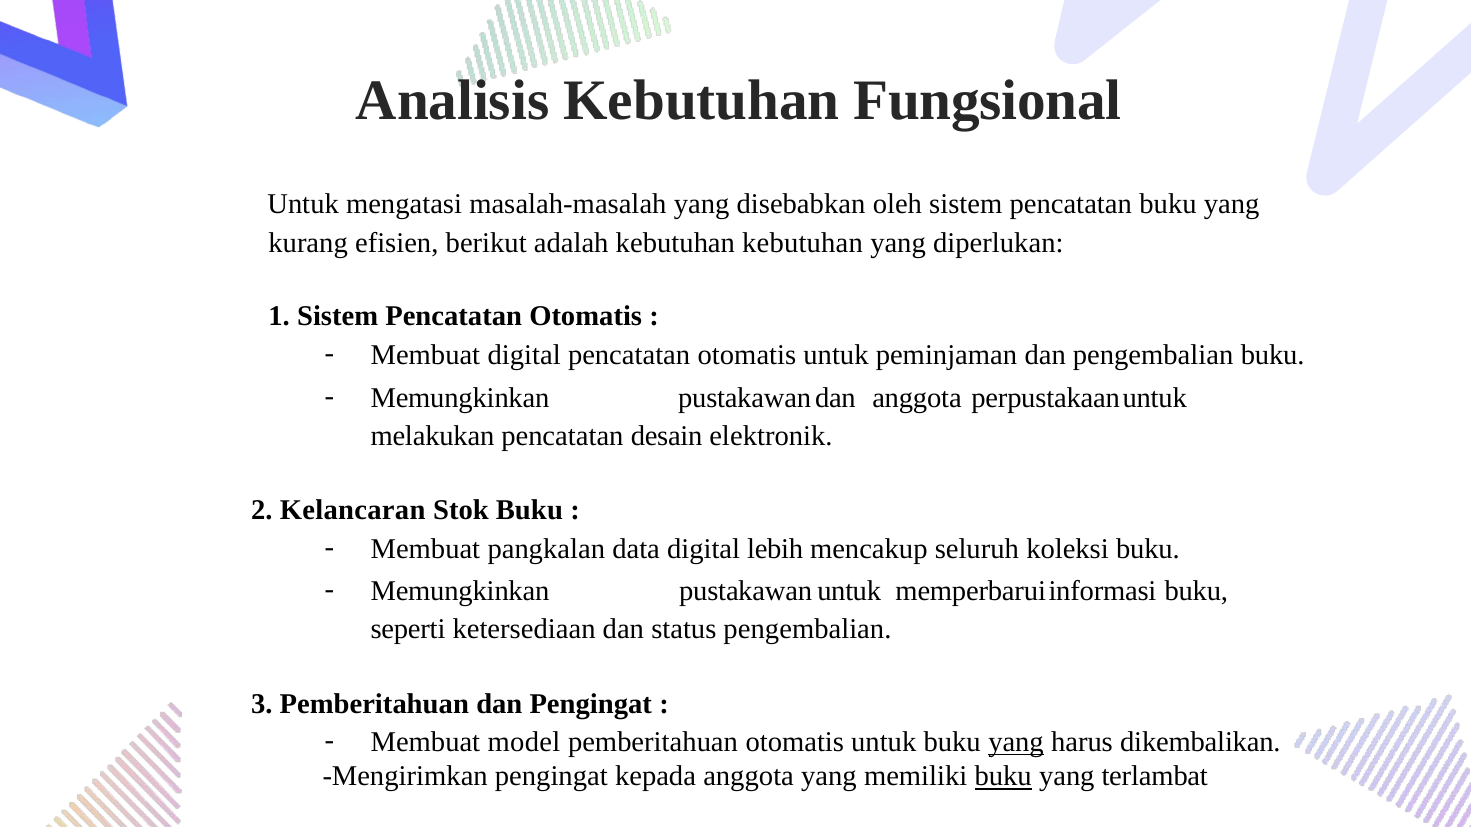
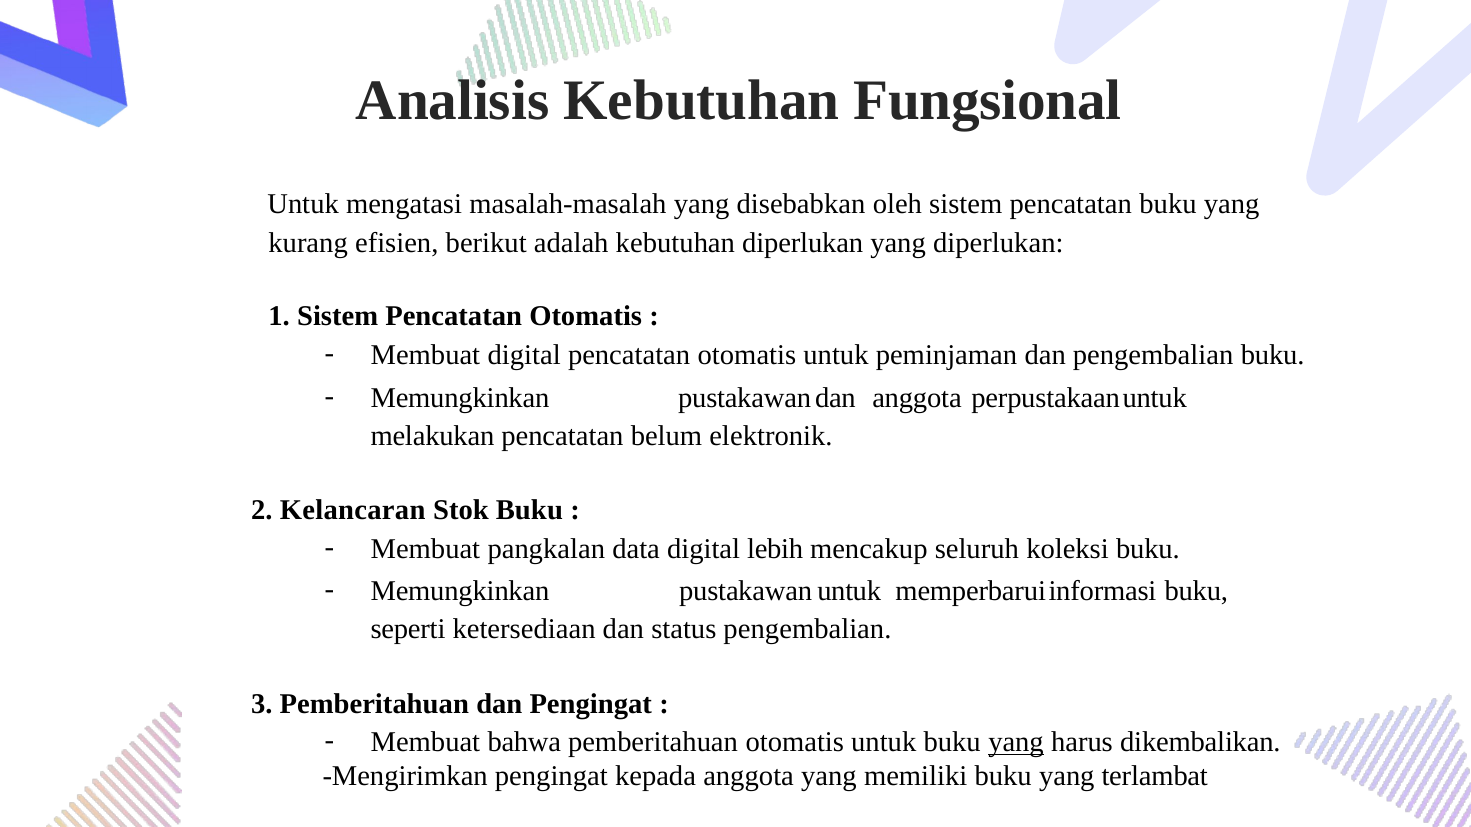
kebutuhan kebutuhan: kebutuhan -> diperlukan (803, 243)
desain: desain -> belum (666, 436)
model: model -> bahwa (524, 743)
buku underline: present -> none (1003, 777)
